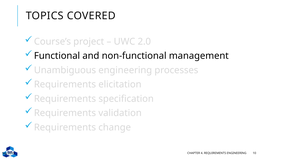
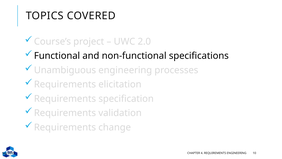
management: management -> specifications (199, 56)
